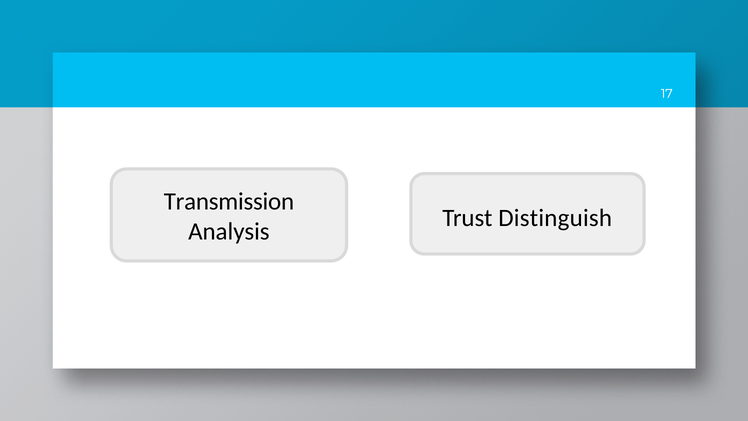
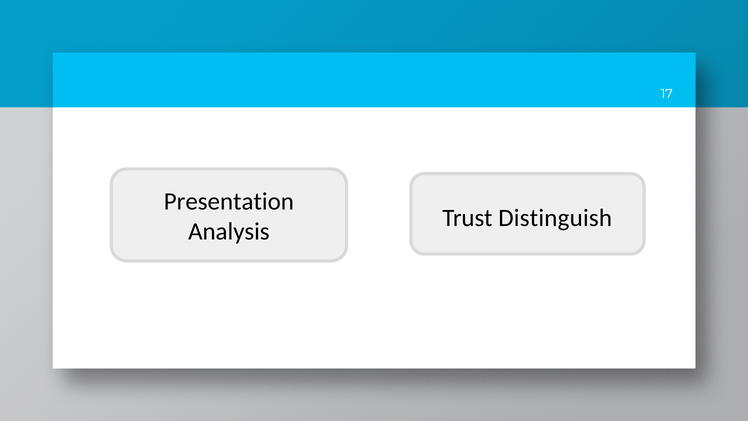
Transmission: Transmission -> Presentation (229, 202)
